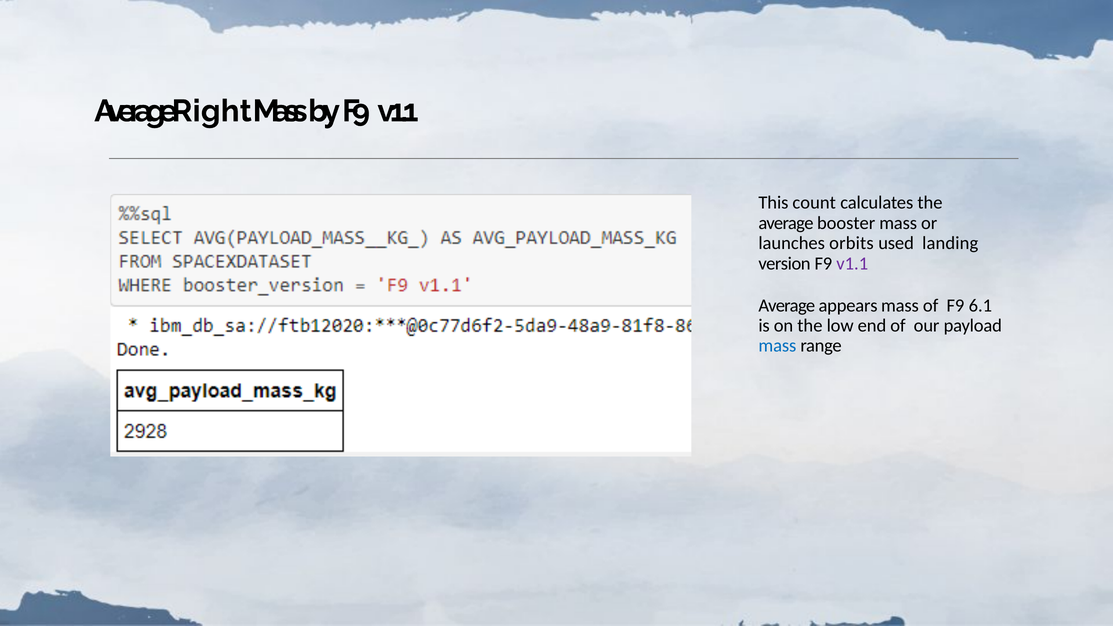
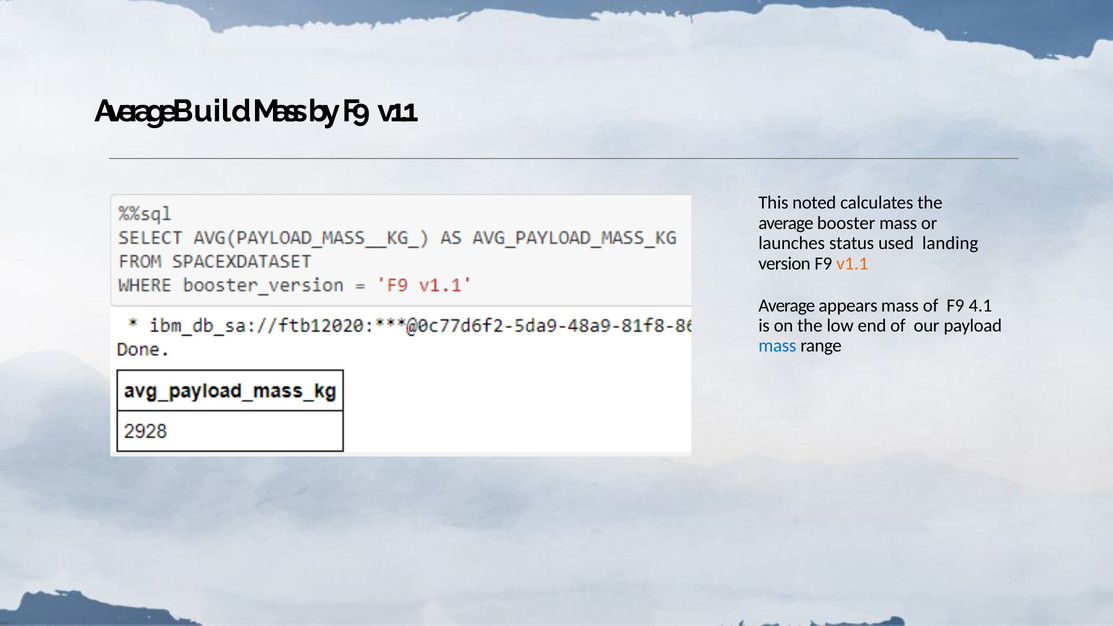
Right: Right -> Build (212, 111)
count: count -> noted (814, 203)
orbits: orbits -> status (852, 243)
v1.1 colour: purple -> orange (852, 264)
6.1: 6.1 -> 4.1 (980, 305)
